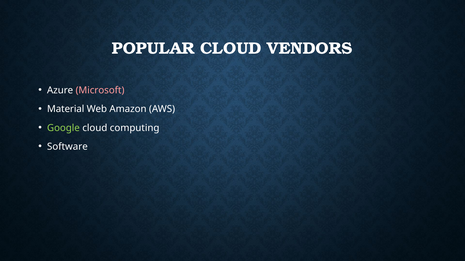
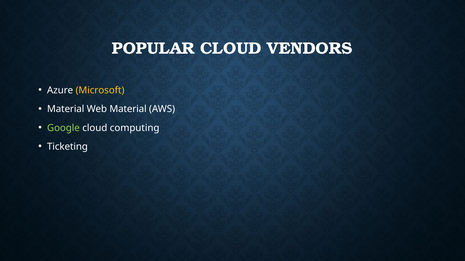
Microsoft colour: pink -> yellow (100, 90)
Web Amazon: Amazon -> Material (128, 109)
Software: Software -> Ticketing (67, 147)
